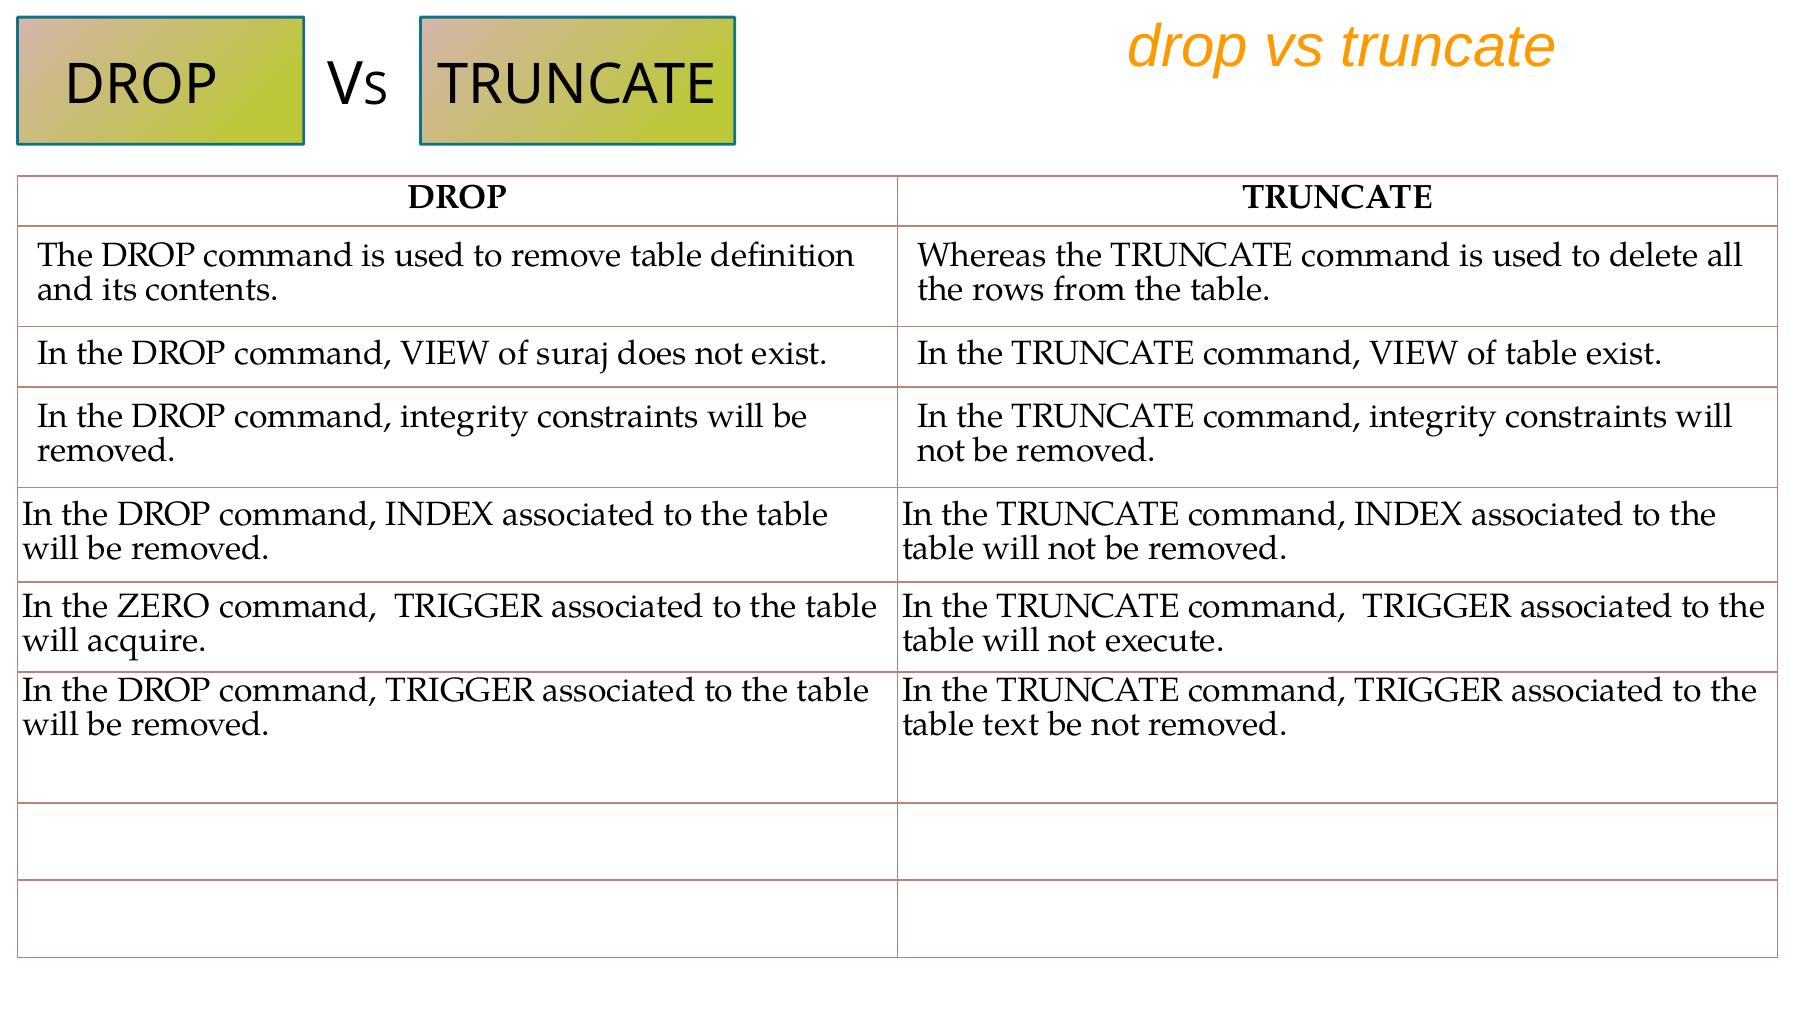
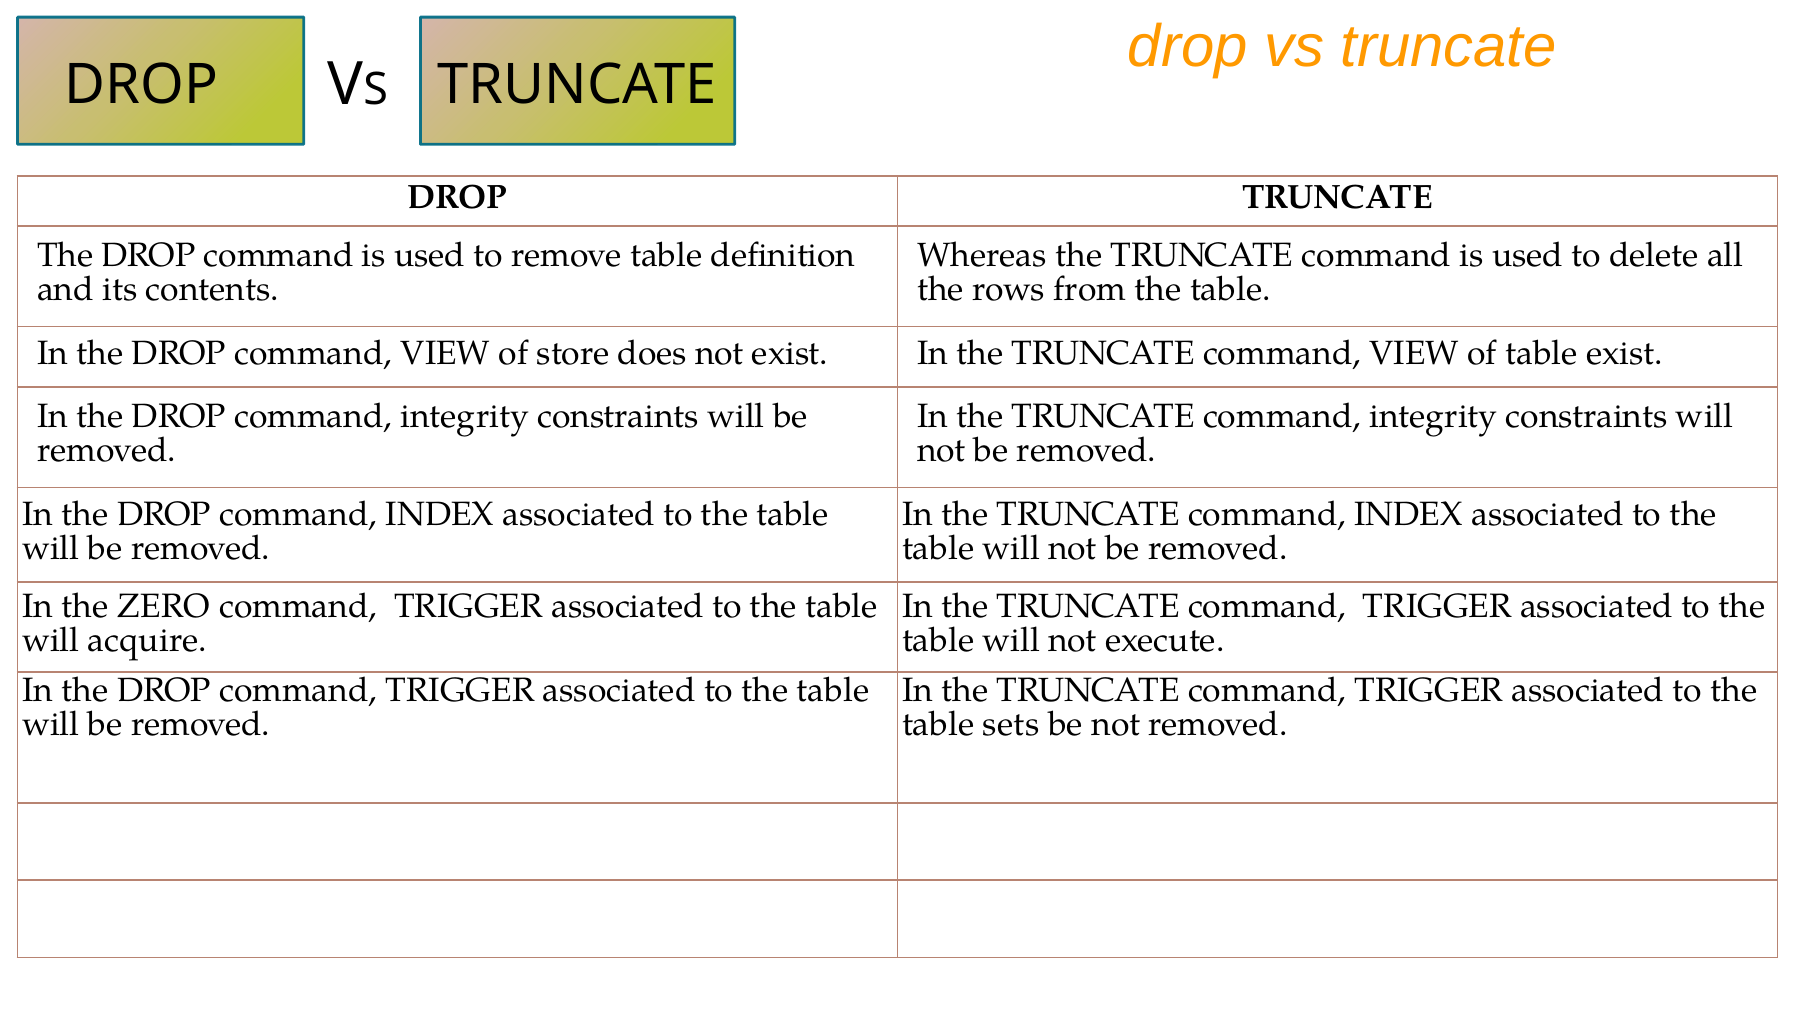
suraj: suraj -> store (573, 353)
text: text -> sets (1011, 724)
